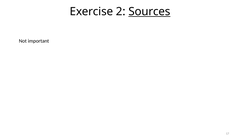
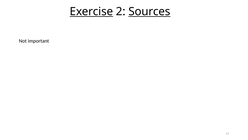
Exercise underline: none -> present (91, 12)
